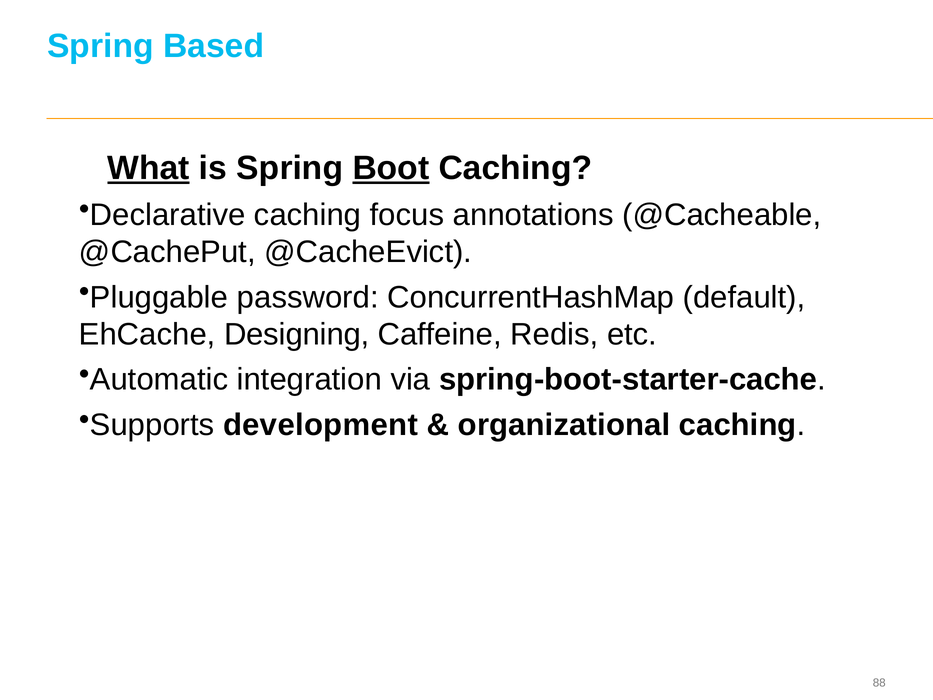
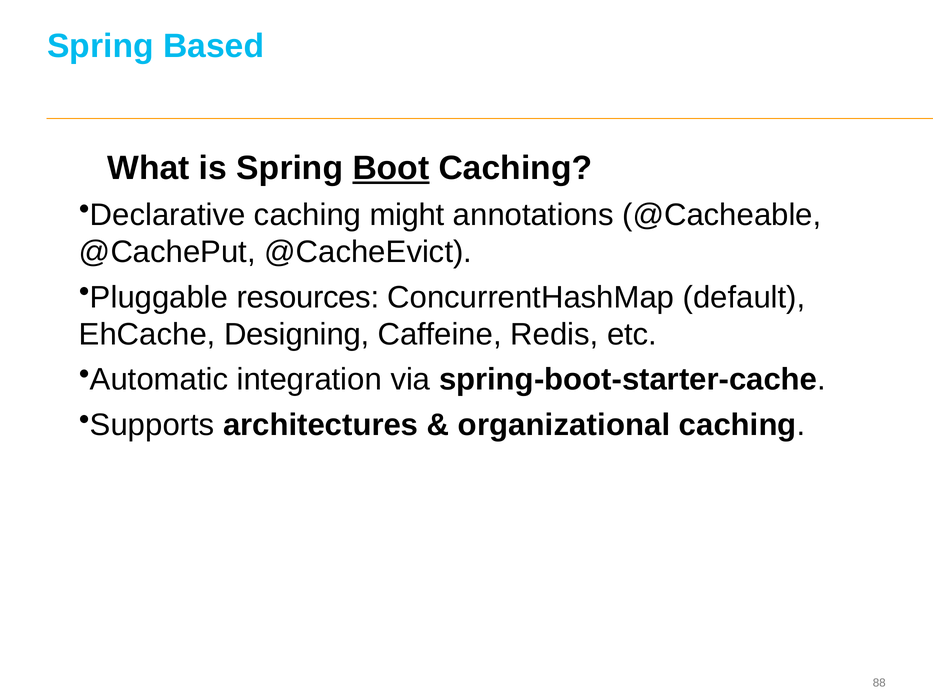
What underline: present -> none (148, 168)
focus: focus -> might (407, 215)
password: password -> resources (308, 297)
development: development -> architectures (321, 425)
